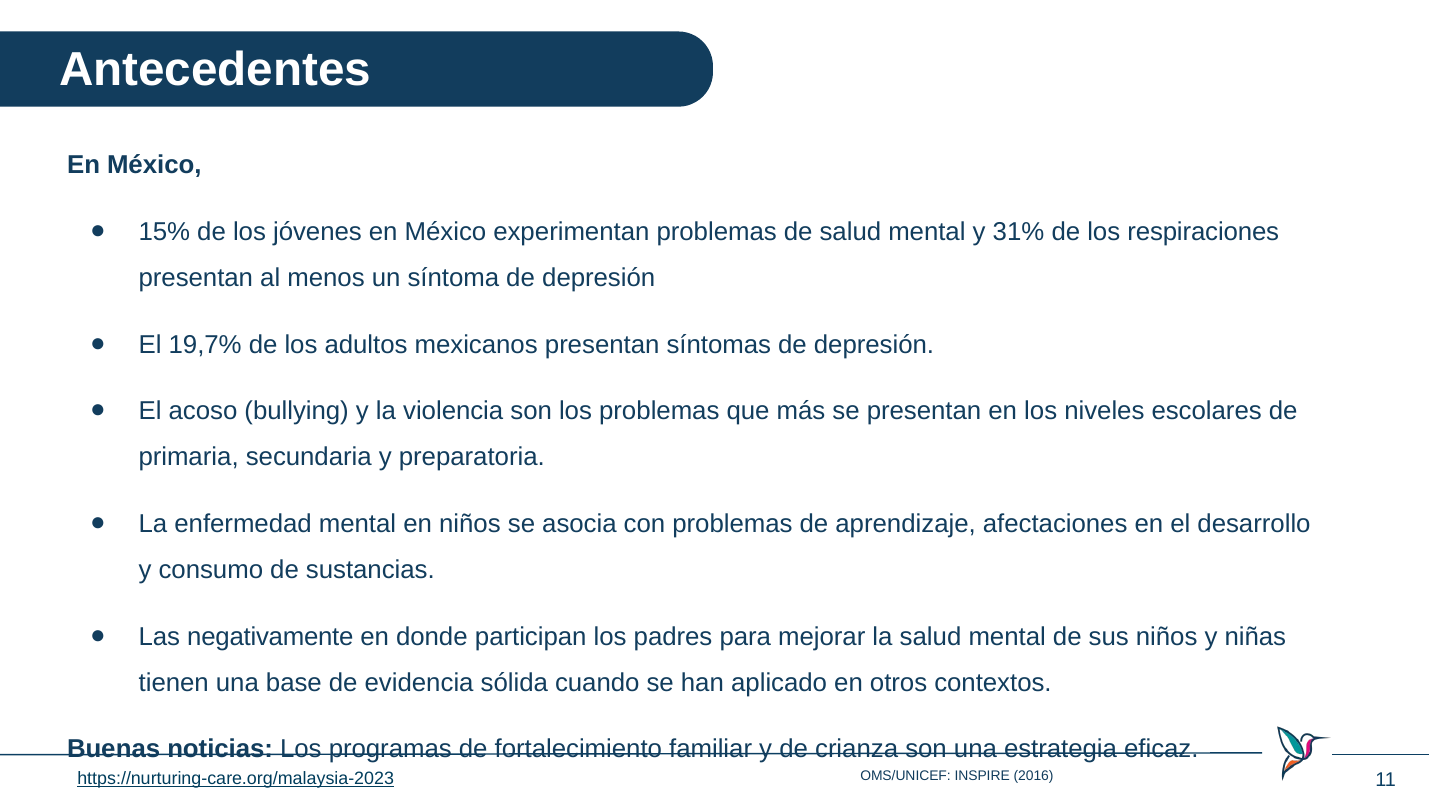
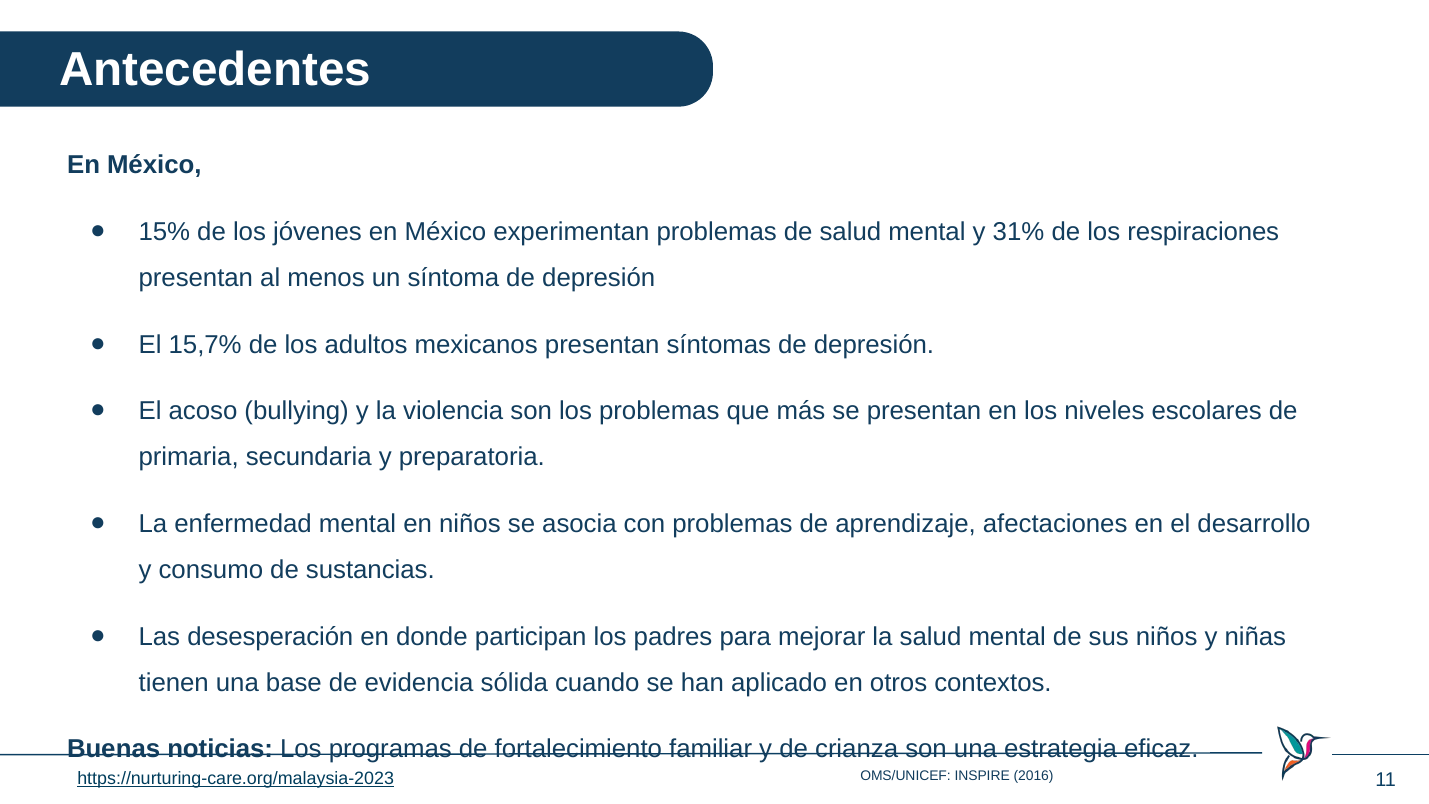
19,7%: 19,7% -> 15,7% (205, 345)
negativamente: negativamente -> desesperación (270, 636)
